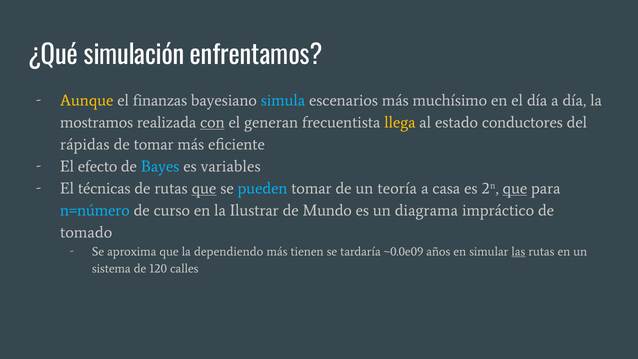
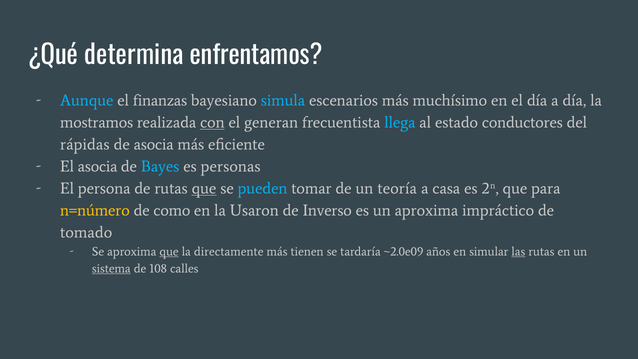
simulación: simulación -> determina (134, 55)
Aunque colour: yellow -> light blue (87, 100)
llega colour: yellow -> light blue (400, 122)
de tomar: tomar -> asocia (154, 144)
El efecto: efecto -> asocia (98, 166)
variables: variables -> personas (231, 166)
técnicas: técnicas -> persona (104, 188)
que underline: present -> none (515, 188)
n=número colour: light blue -> yellow (95, 210)
curso: curso -> como (172, 210)
Ilustrar: Ilustrar -> Usaron (254, 210)
Mundo: Mundo -> Inverso (327, 210)
un diagrama: diagrama -> aproxima (426, 210)
que underline: none -> present (169, 251)
dependiendo: dependiendo -> directamente (229, 251)
~0.0e09: ~0.0e09 -> ~2.0e09 (404, 251)
sistema underline: none -> present (111, 268)
120: 120 -> 108 (158, 268)
